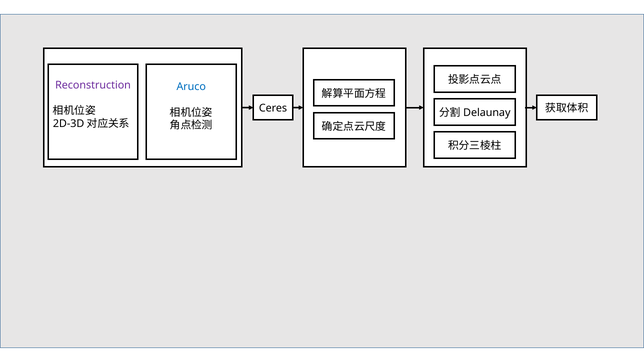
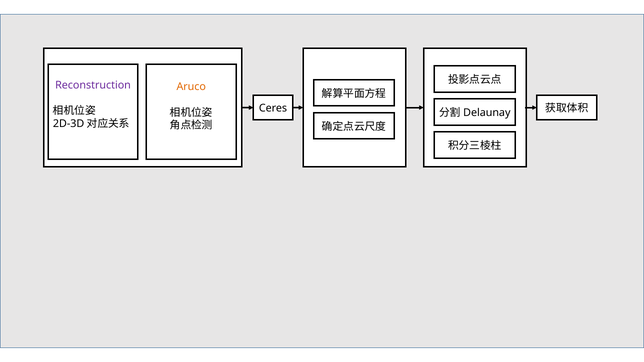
Aruco colour: blue -> orange (191, 87)
